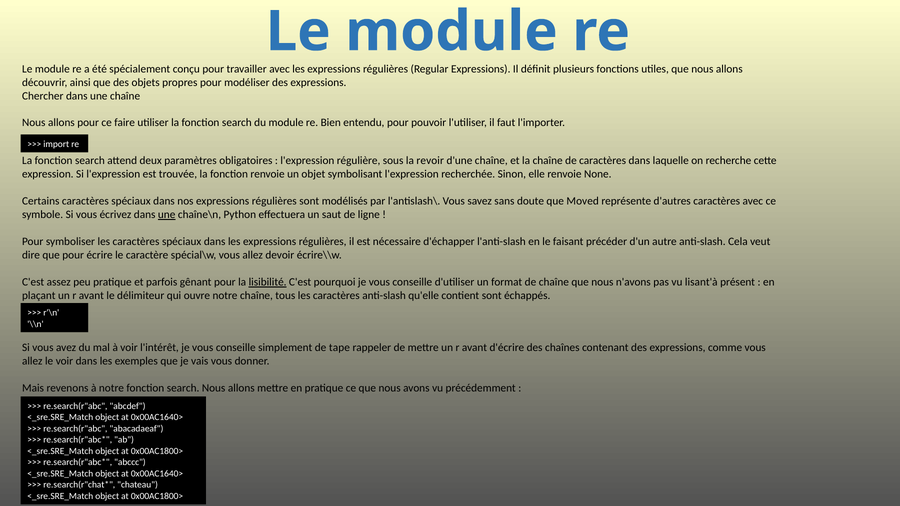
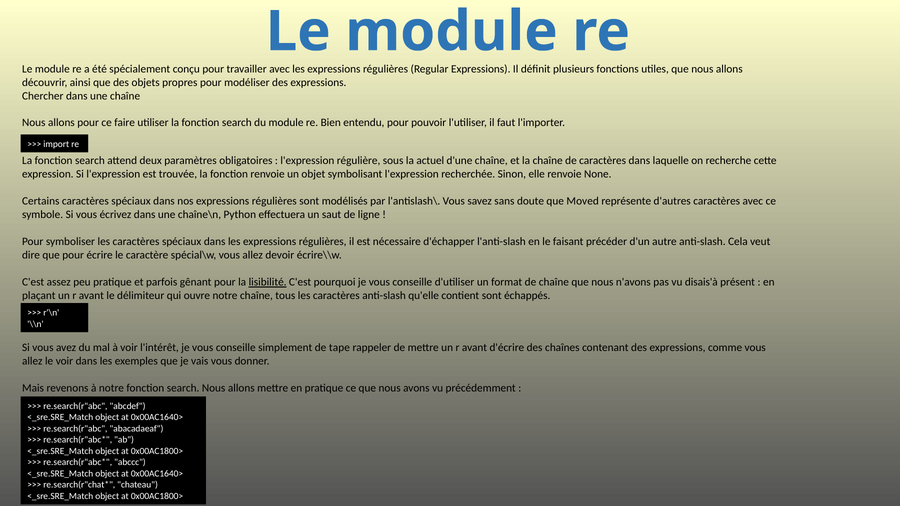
revoir: revoir -> actuel (430, 161)
une underline: present -> none (167, 215)
lisant'à: lisant'à -> disais'à (701, 282)
